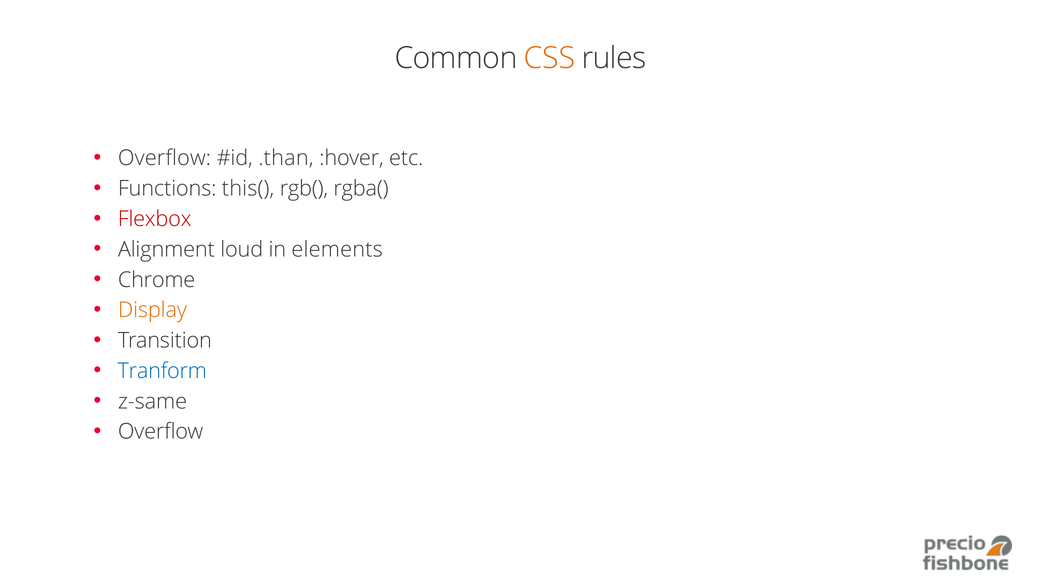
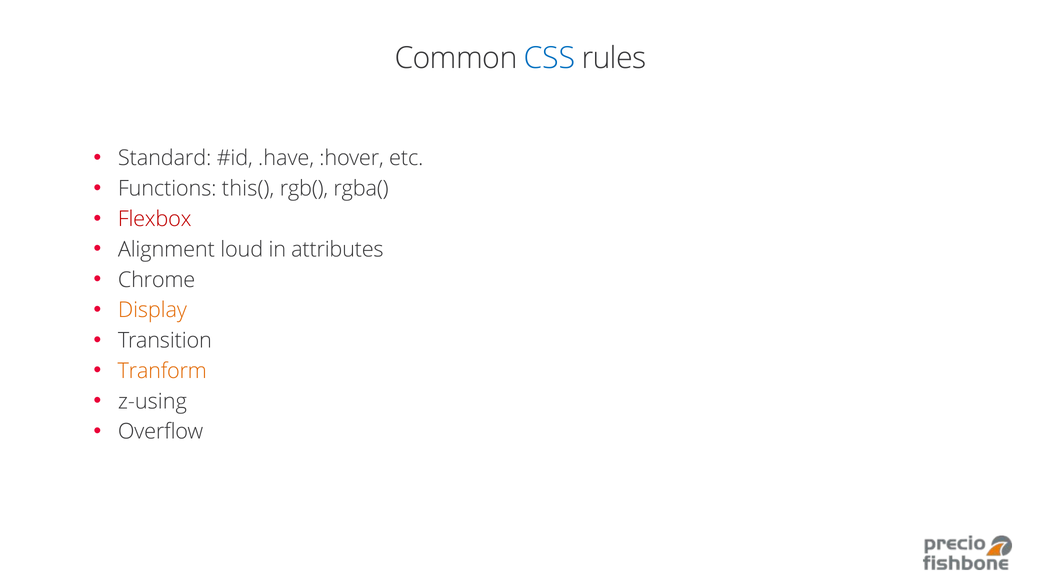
CSS colour: orange -> blue (550, 58)
Overflow: Overflow -> Standard (165, 158)
.than: .than -> .have (286, 158)
elements: elements -> attributes (337, 249)
Tranform colour: blue -> orange (162, 371)
z-same: z-same -> z-using (152, 401)
